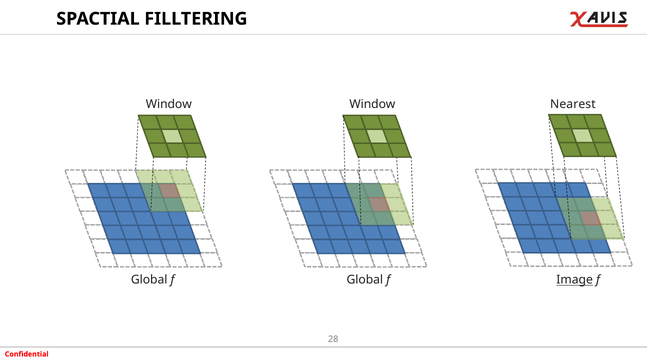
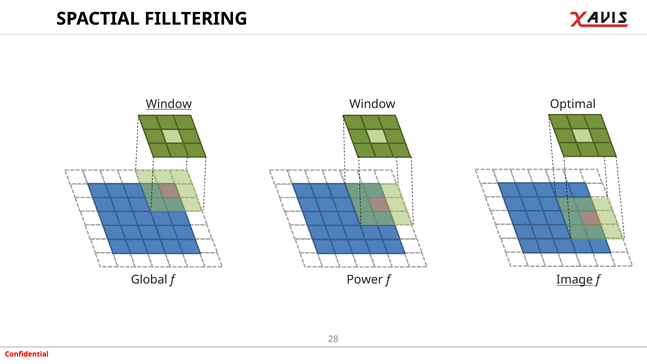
Window underline: none -> present (169, 104)
Nearest: Nearest -> Optimal (573, 104)
Global: Global -> Power (365, 280)
